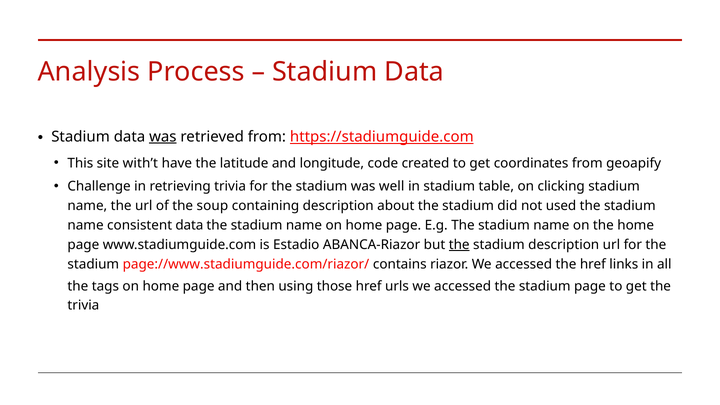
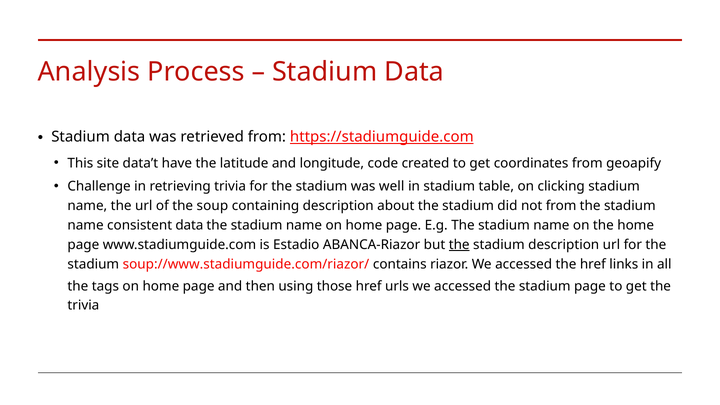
was underline: present -> none (163, 137)
with’t: with’t -> data’t (140, 163)
not used: used -> from (561, 206)
page://www.stadiumguide.com/riazor/: page://www.stadiumguide.com/riazor/ -> soup://www.stadiumguide.com/riazor/ (246, 264)
